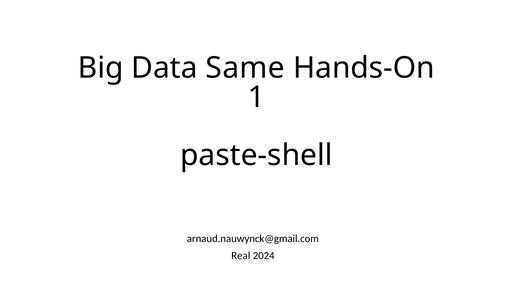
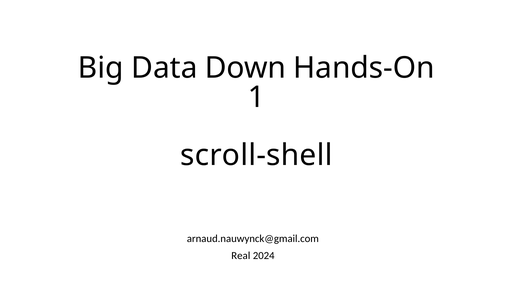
Same: Same -> Down (245, 68)
paste-shell: paste-shell -> scroll-shell (256, 155)
